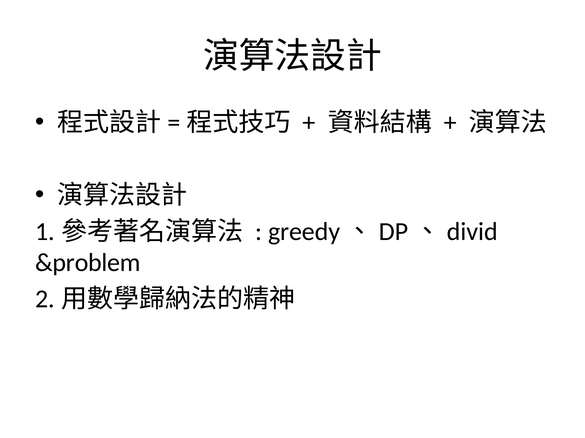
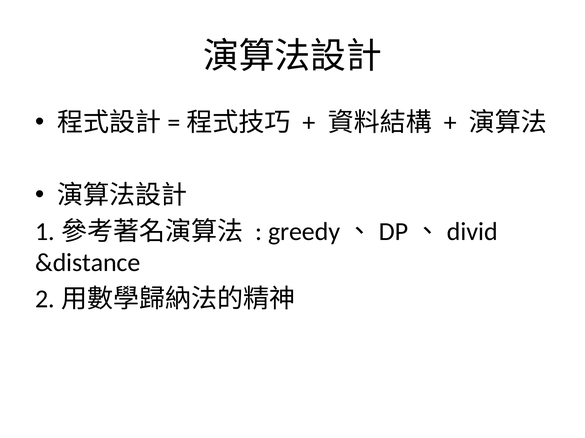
&problem: &problem -> &distance (88, 263)
